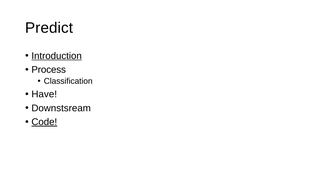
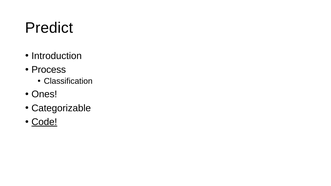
Introduction underline: present -> none (57, 56)
Have: Have -> Ones (44, 94)
Downstsream: Downstsream -> Categorizable (61, 108)
